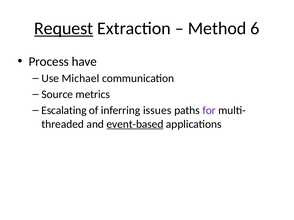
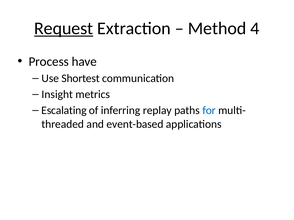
6: 6 -> 4 (255, 28)
Michael: Michael -> Shortest (81, 79)
Source: Source -> Insight (57, 95)
issues: issues -> replay (157, 111)
for colour: purple -> blue (209, 111)
event-based underline: present -> none (135, 124)
